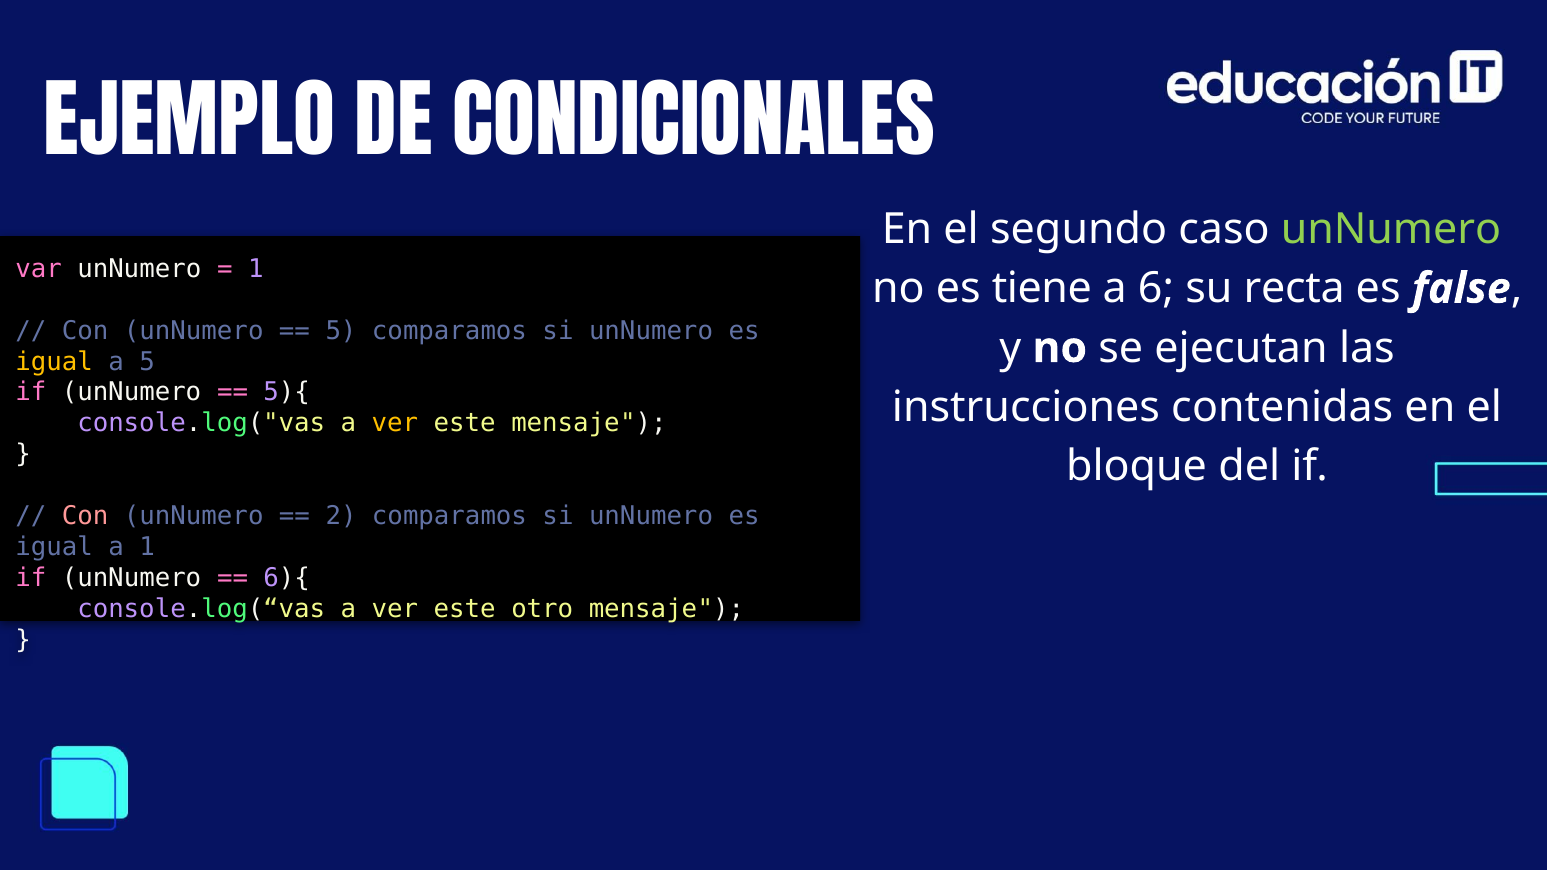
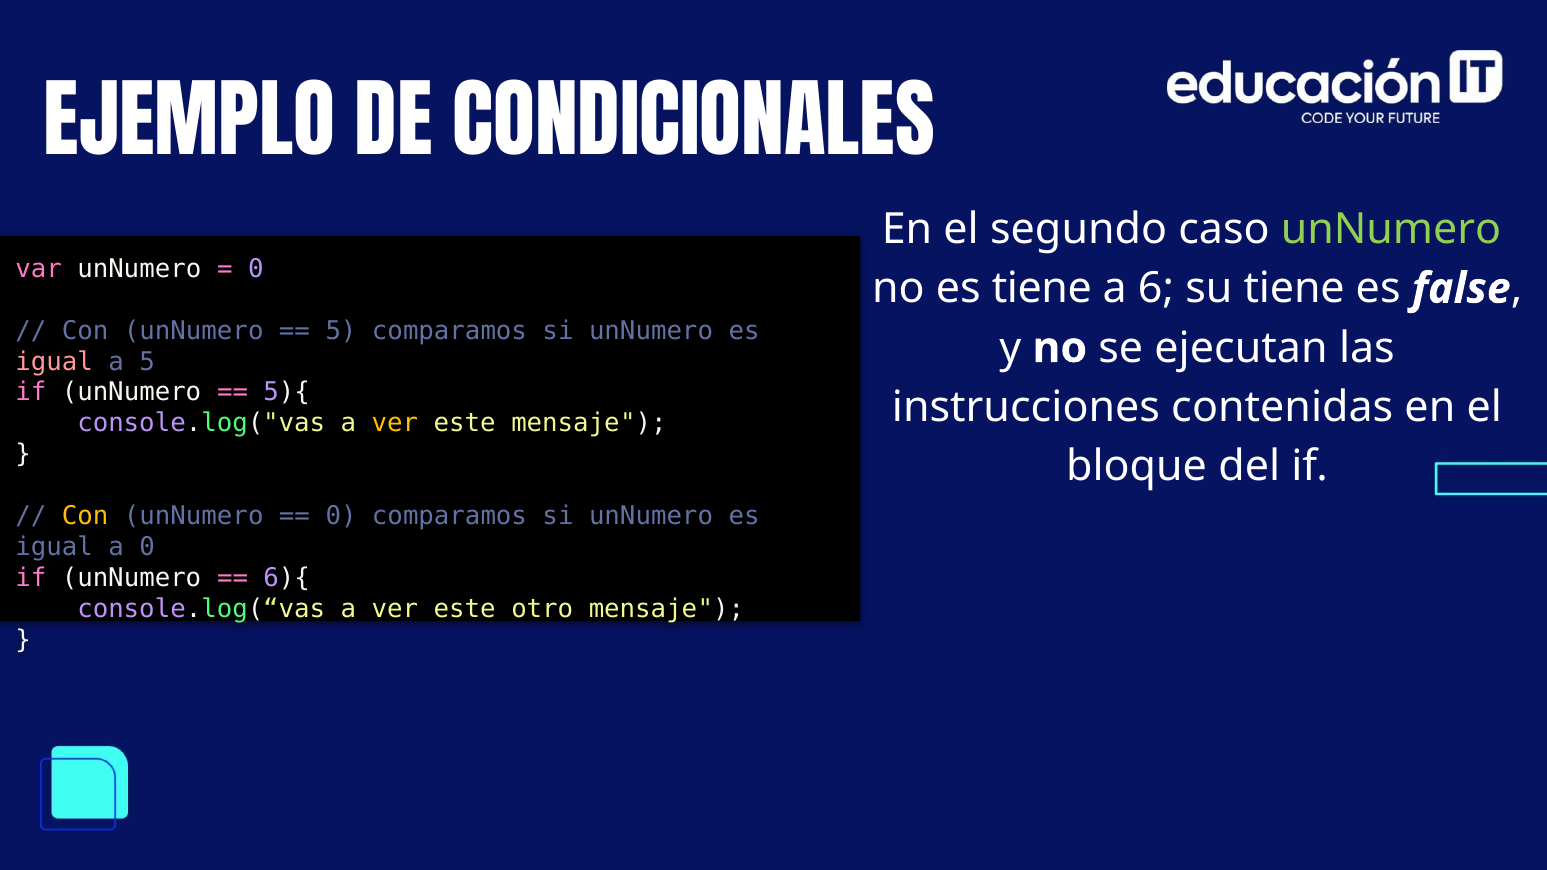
1: 1 -> 0 (256, 269)
su recta: recta -> tiene (1294, 289)
igual colour: yellow -> pink (54, 362)
Con colour: pink -> yellow (85, 516)
2: 2 -> 0 (341, 516)
a 1: 1 -> 0 (147, 547)
